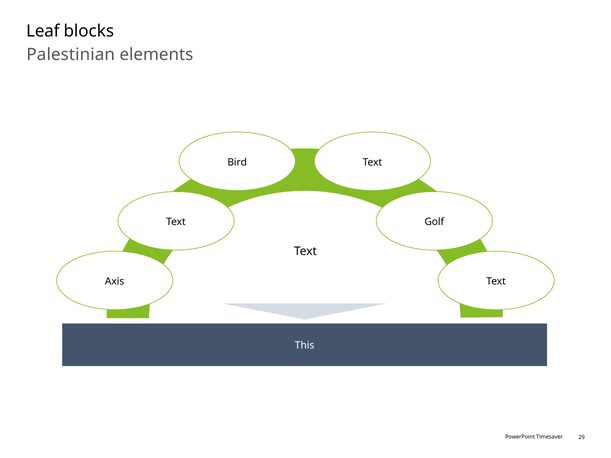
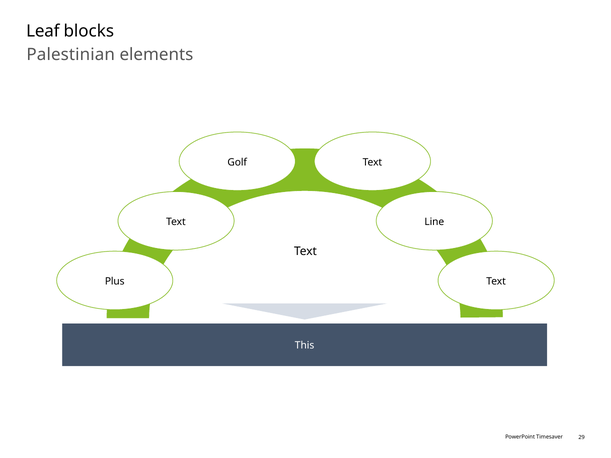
Bird: Bird -> Golf (237, 162)
Golf: Golf -> Line (434, 222)
Axis: Axis -> Plus (115, 282)
